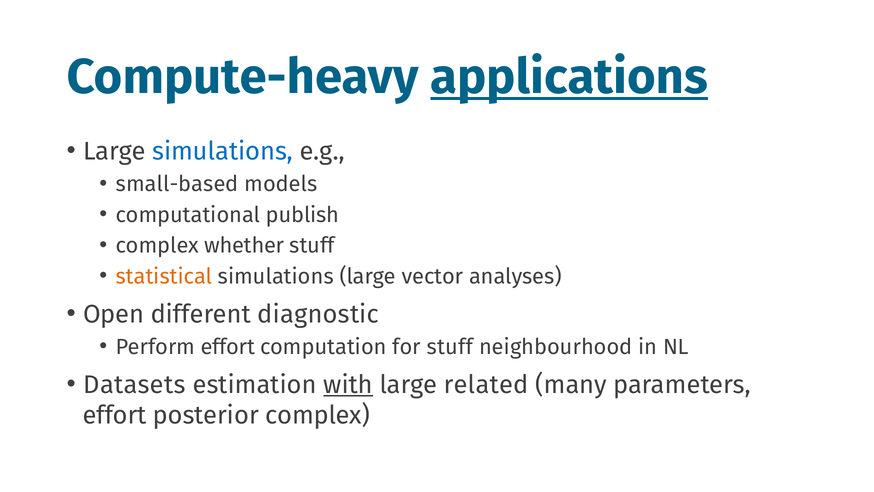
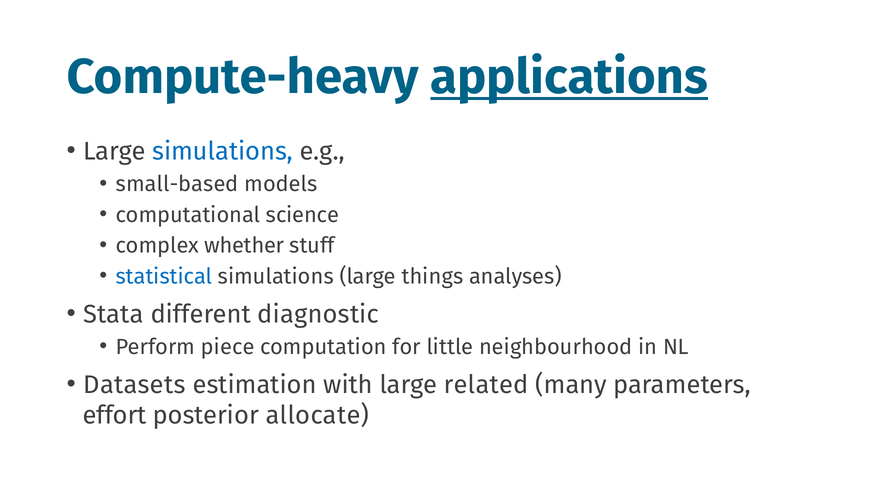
publish: publish -> science (303, 215)
statistical colour: orange -> blue (164, 276)
vector: vector -> things (432, 276)
Open: Open -> Stata (113, 314)
Perform effort: effort -> piece (228, 347)
for stuff: stuff -> little (450, 347)
with underline: present -> none (348, 384)
posterior complex: complex -> allocate (317, 415)
